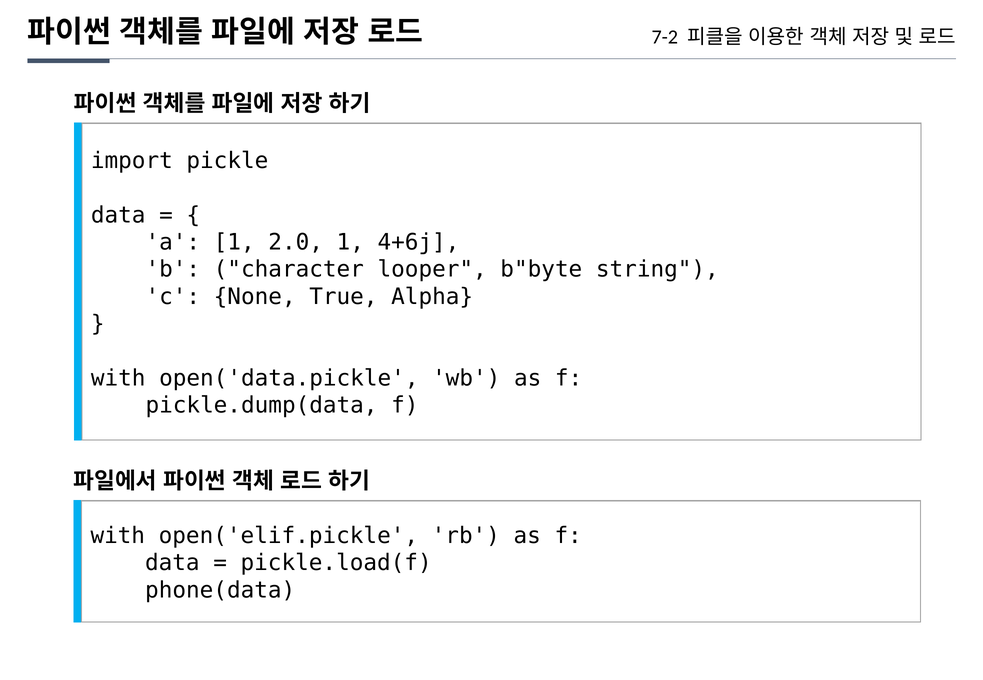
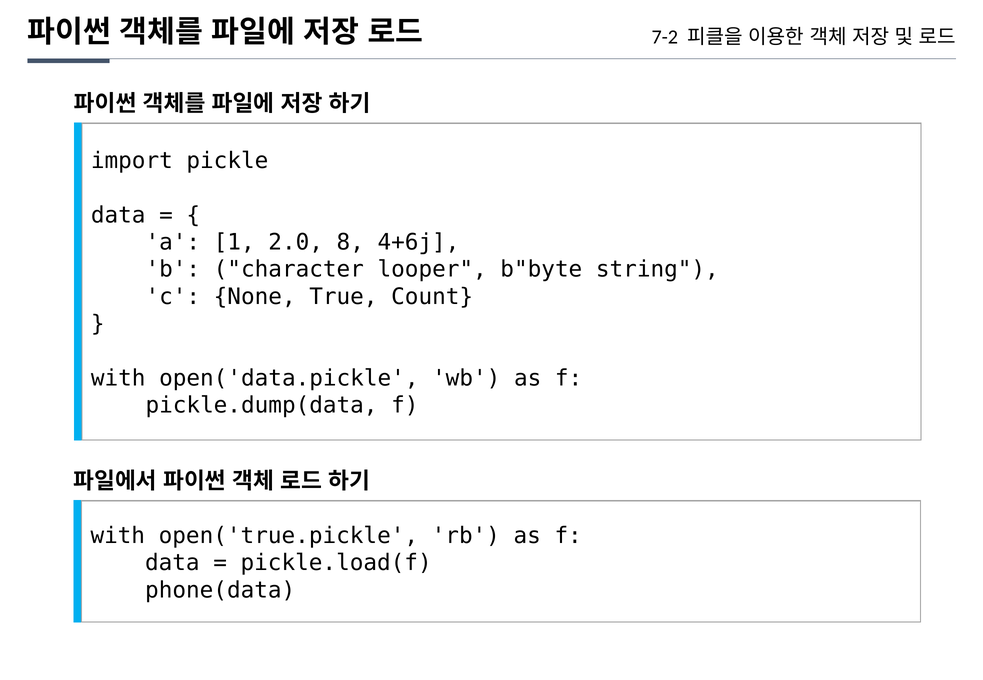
2.0 1: 1 -> 8 (350, 243)
Alpha: Alpha -> Count (432, 297)
open('elif.pickle: open('elif.pickle -> open('true.pickle (288, 536)
